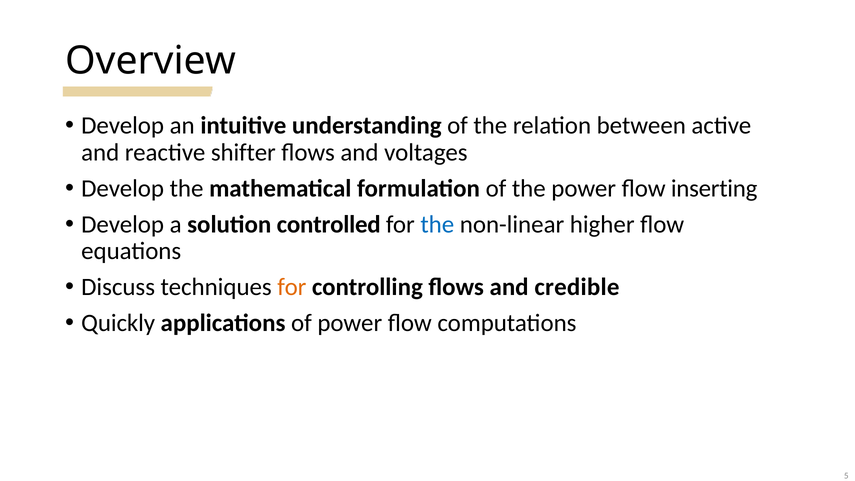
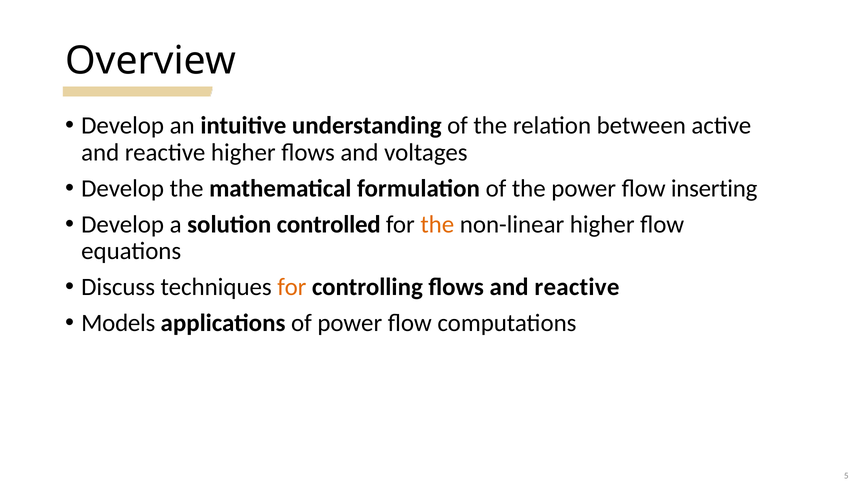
reactive shifter: shifter -> higher (243, 153)
the colour: blue -> orange (437, 224)
flows and credible: credible -> reactive (577, 287)
Quickly: Quickly -> Models (118, 323)
